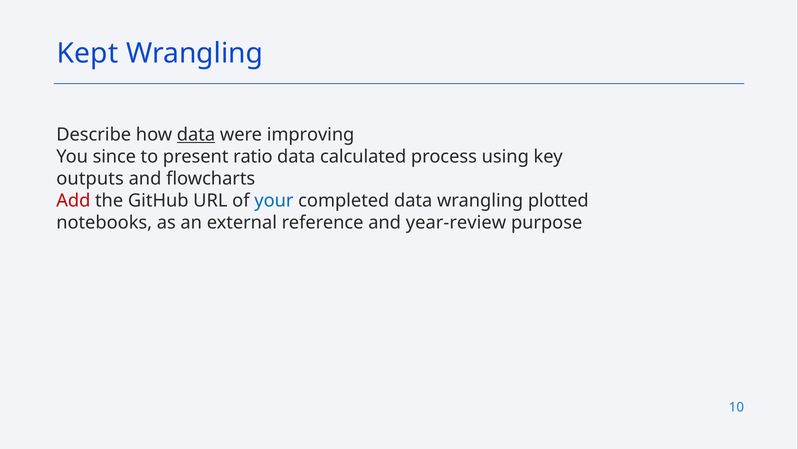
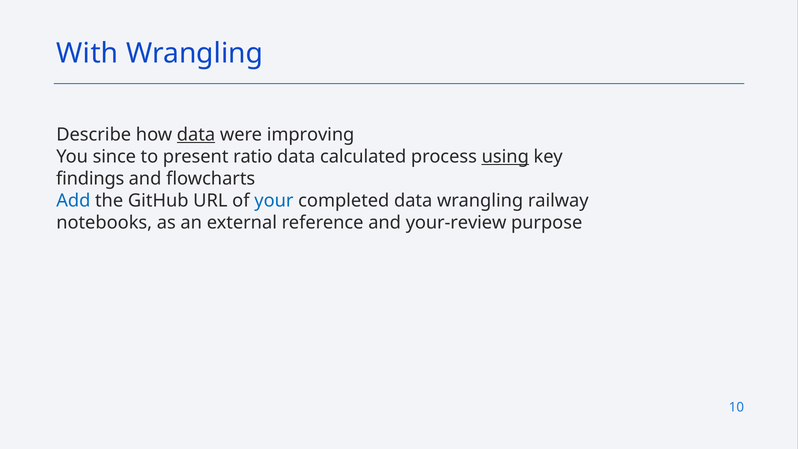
Kept: Kept -> With (87, 53)
using underline: none -> present (505, 157)
outputs: outputs -> findings (90, 179)
Add colour: red -> blue (73, 200)
plotted: plotted -> railway (558, 200)
year-review: year-review -> your-review (456, 222)
